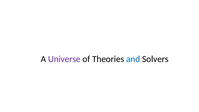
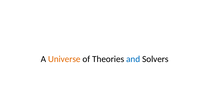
Universe colour: purple -> orange (64, 59)
